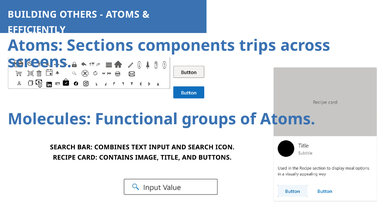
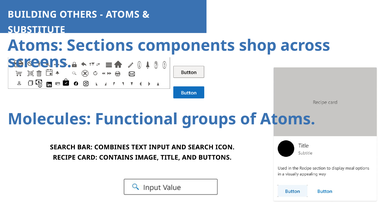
EFFICIENTLY: EFFICIENTLY -> SUBSTITUTE (36, 30)
trips: trips -> shop (258, 45)
